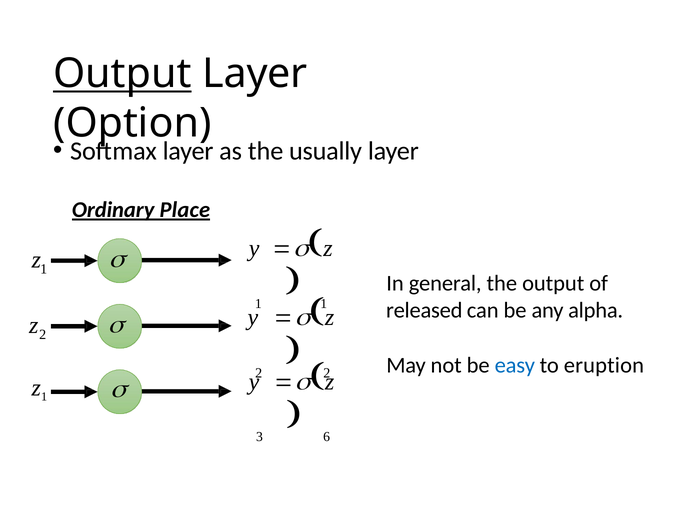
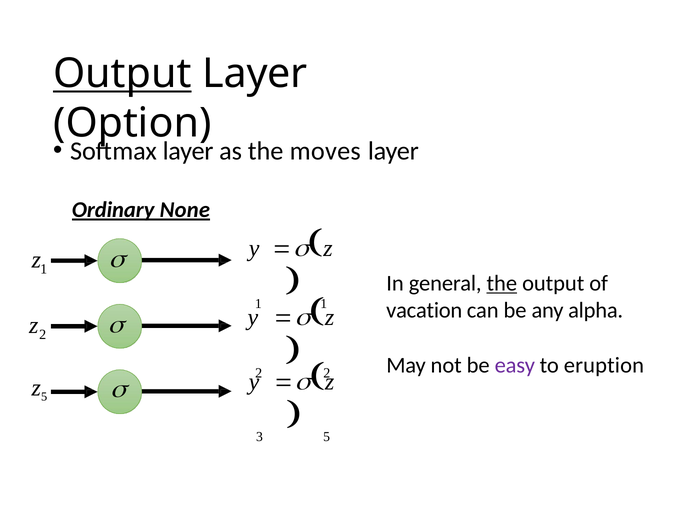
usually: usually -> moves (325, 151)
Place: Place -> None (185, 210)
the underline: none -> present (502, 283)
released: released -> vacation (424, 310)
easy colour: blue -> purple (515, 365)
z 1: 1 -> 5 (44, 397)
3 6: 6 -> 5 (327, 437)
